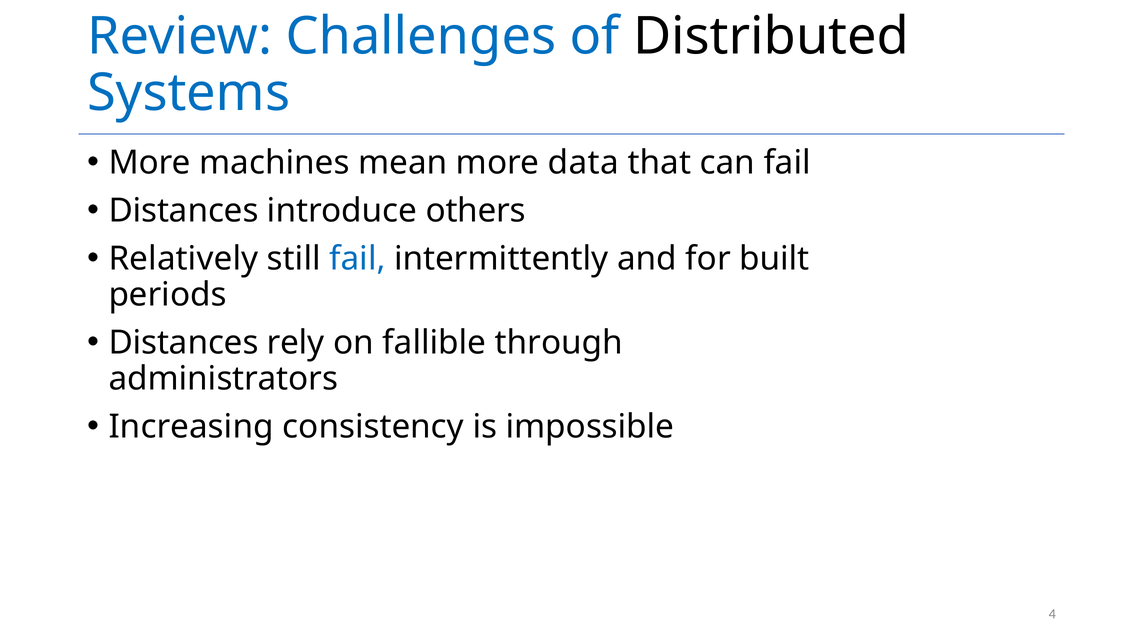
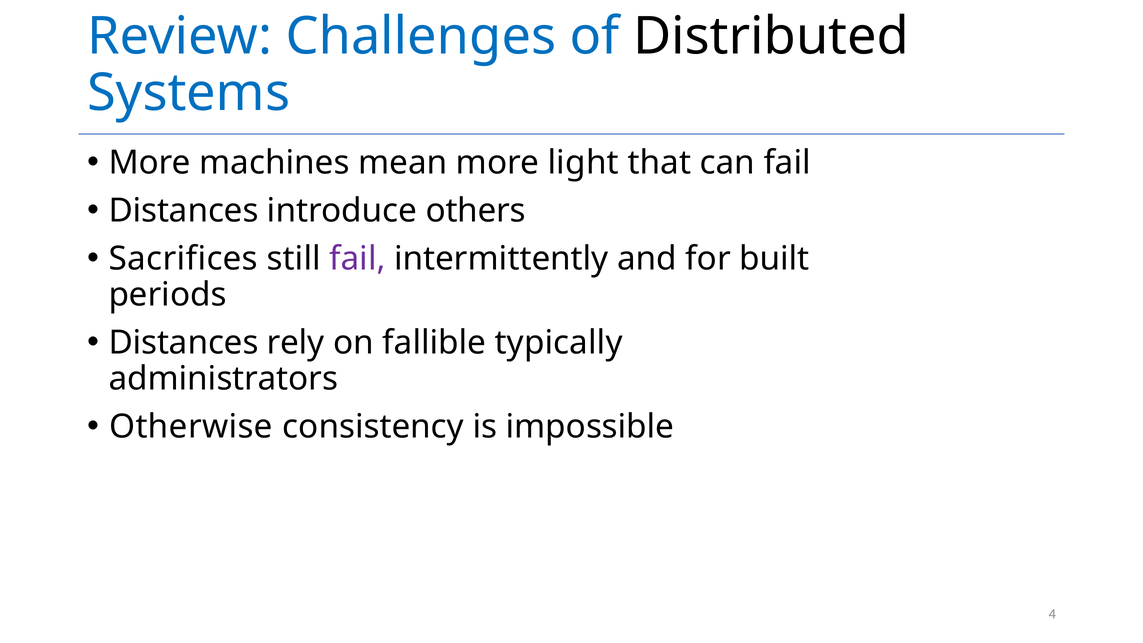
data: data -> light (583, 163)
Relatively: Relatively -> Sacrifices (183, 259)
fail colour: blue -> purple (357, 259)
through: through -> typically (559, 343)
Increasing: Increasing -> Otherwise (191, 426)
